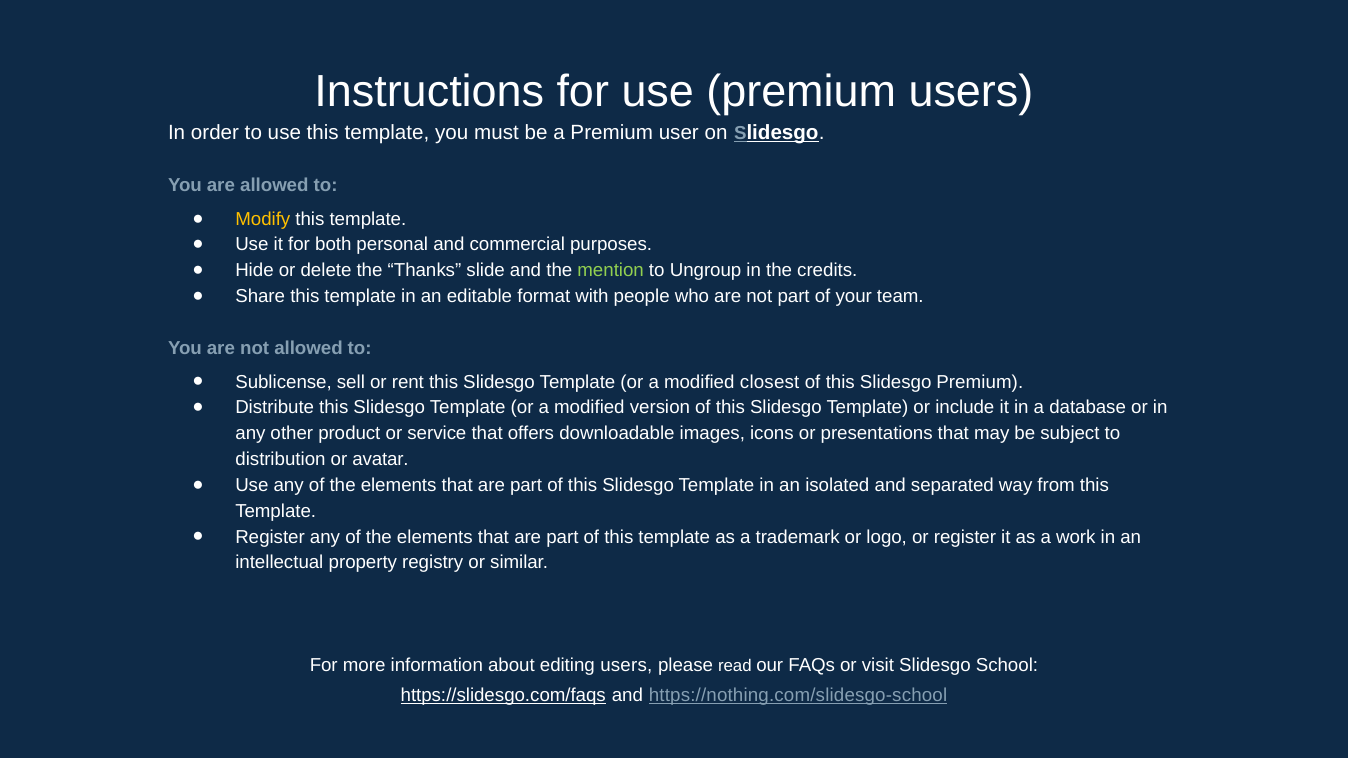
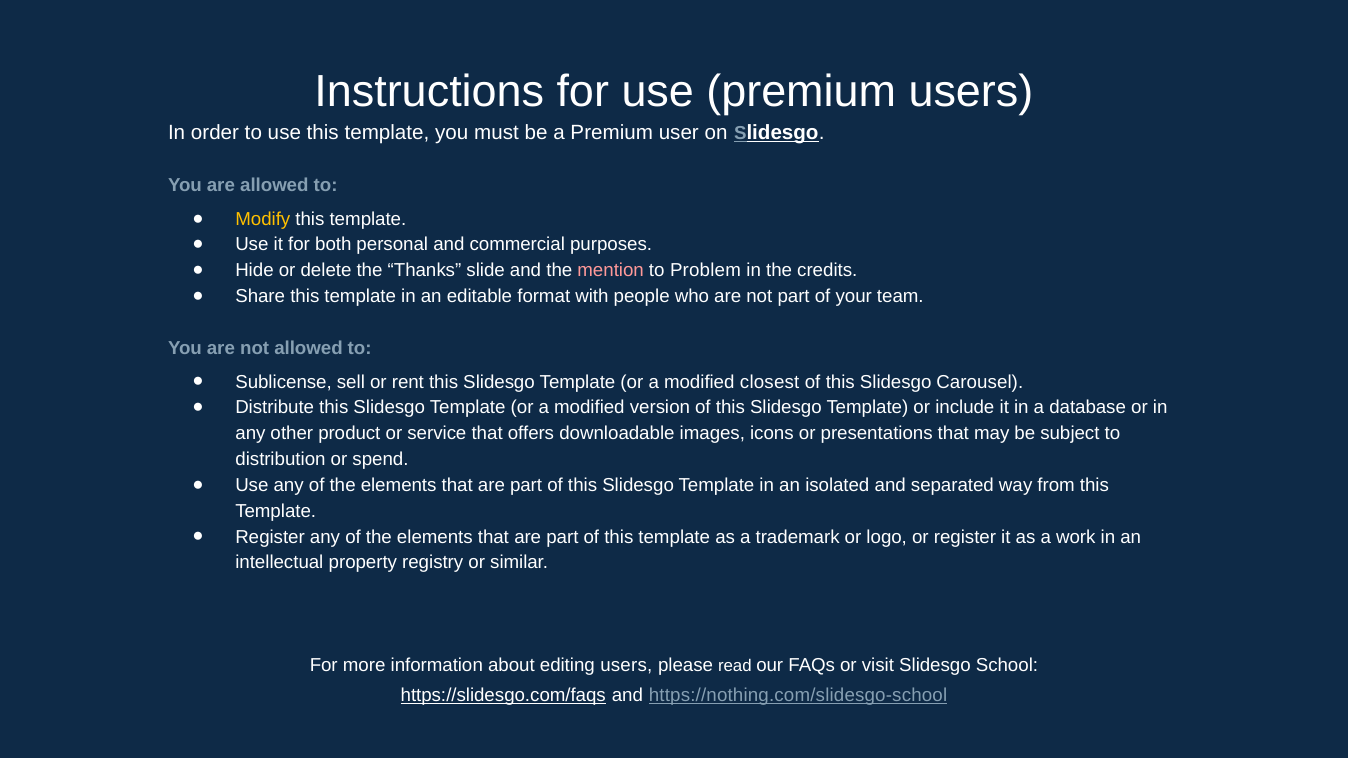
mention colour: light green -> pink (611, 271)
Ungroup: Ungroup -> Problem (705, 271)
Slidesgo Premium: Premium -> Carousel (980, 382)
avatar: avatar -> spend (380, 460)
